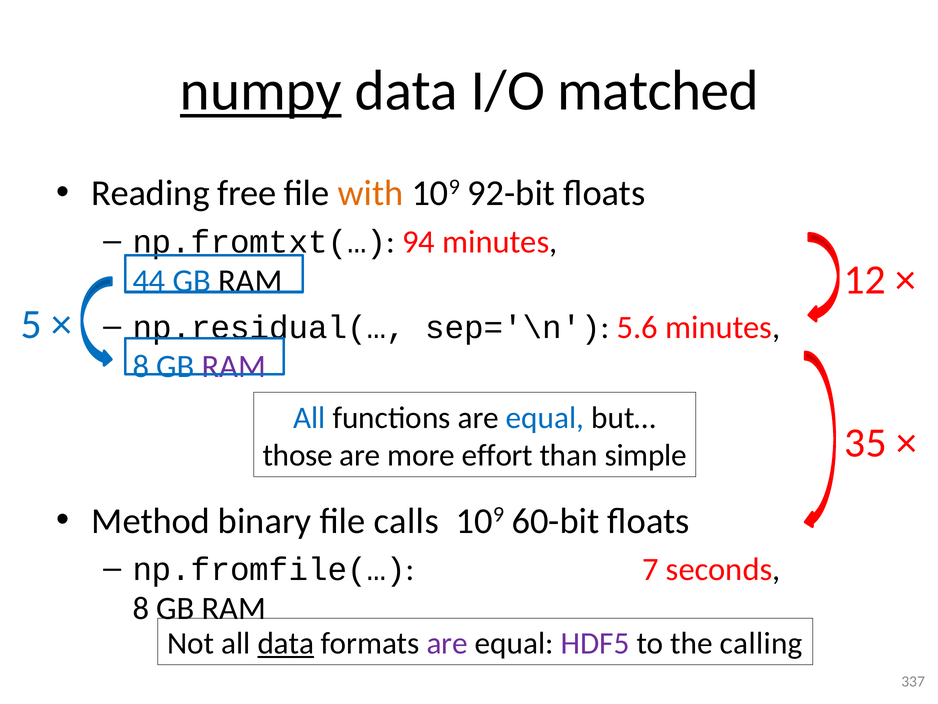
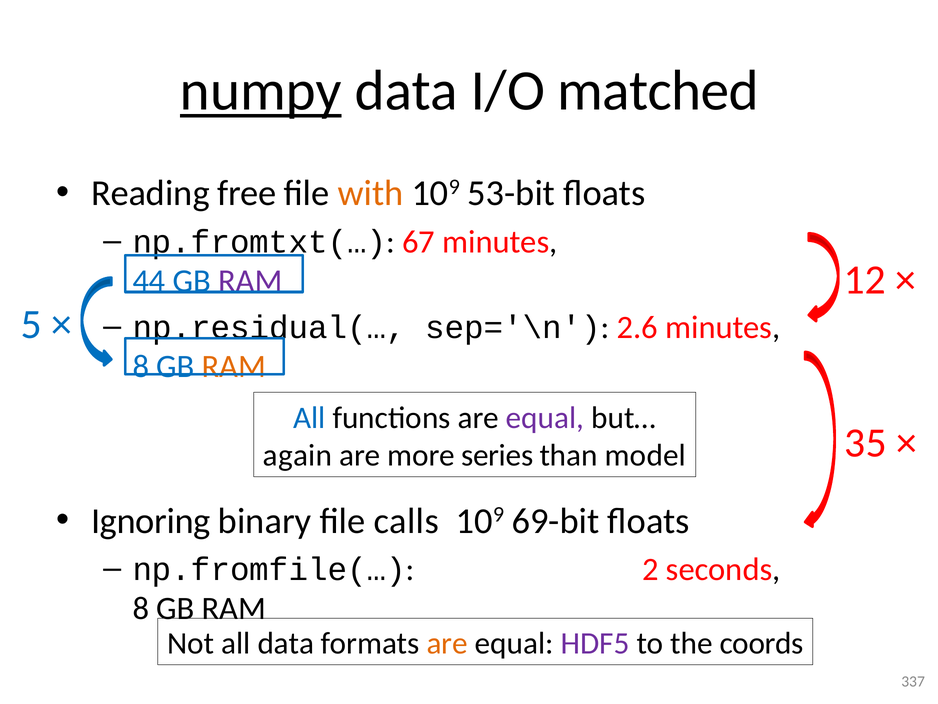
92-bit: 92-bit -> 53-bit (511, 193)
94: 94 -> 67 (418, 242)
RAM colour: black -> purple (250, 281)
5.6: 5.6 -> 2.6 (637, 327)
RAM colour: purple -> orange (234, 366)
equal colour: blue -> purple (545, 418)
those: those -> again (297, 455)
effort: effort -> series (497, 455)
simple: simple -> model (645, 455)
Method: Method -> Ignoring (151, 521)
60-bit: 60-bit -> 69-bit (555, 521)
7: 7 -> 2 (650, 569)
data underline: present -> none (286, 643)
are colour: purple -> orange (447, 643)
calling: calling -> coords (762, 643)
